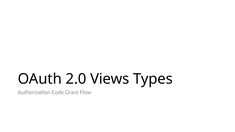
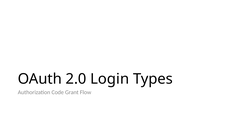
Views: Views -> Login (110, 79)
